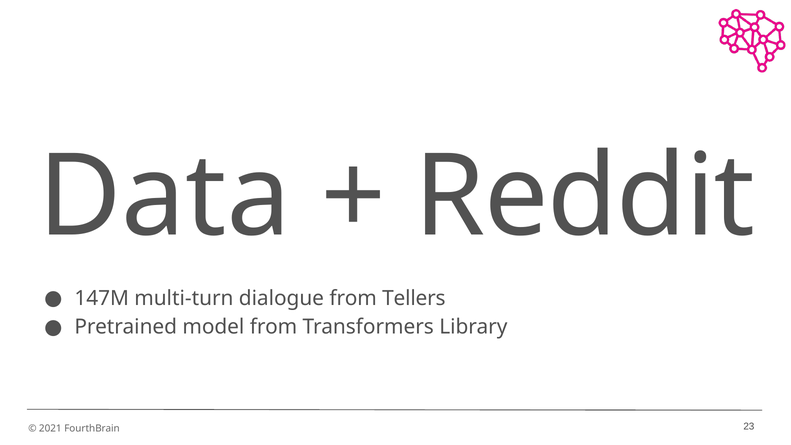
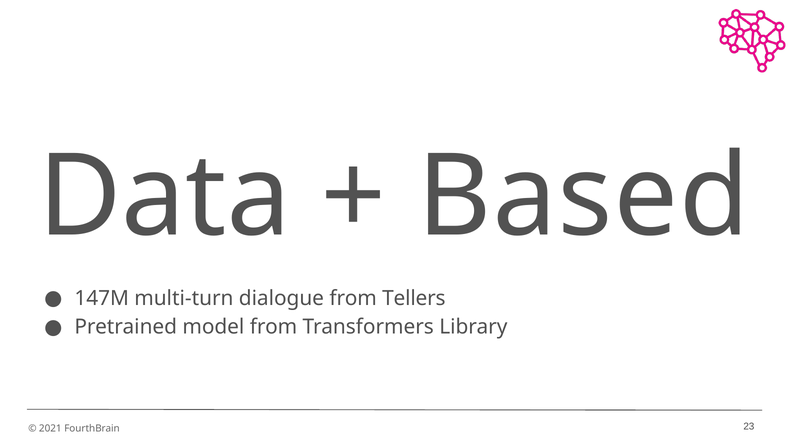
Reddit: Reddit -> Based (584, 197)
